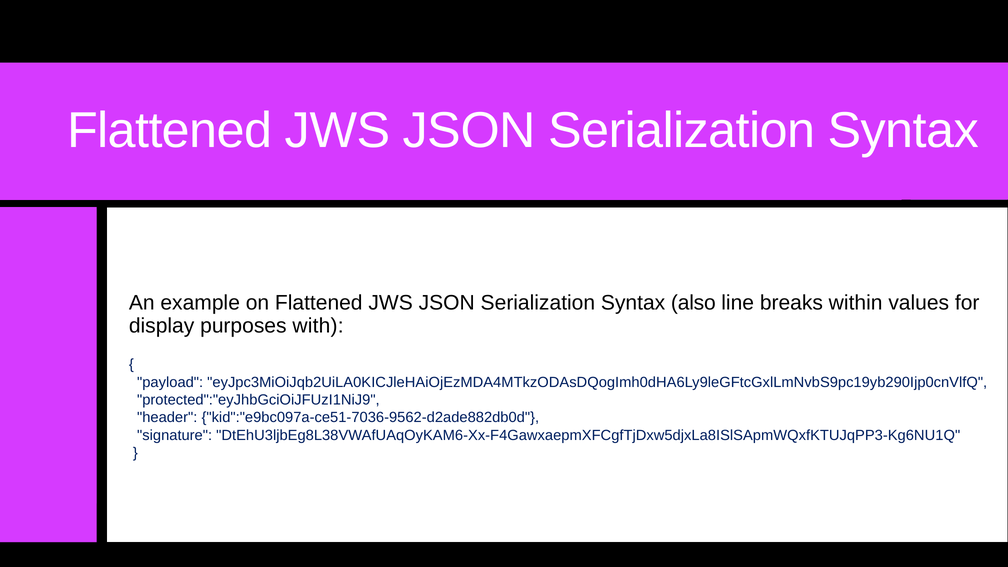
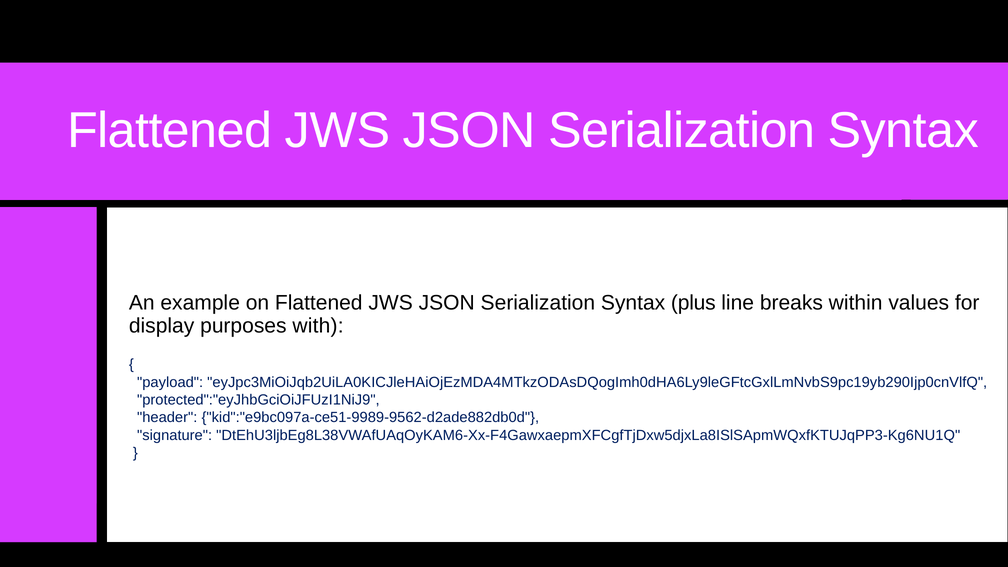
also: also -> plus (693, 303)
kid":"e9bc097a-ce51-7036-9562-d2ade882db0d: kid":"e9bc097a-ce51-7036-9562-d2ade882db0d -> kid":"e9bc097a-ce51-9989-9562-d2ade882db0d (370, 418)
